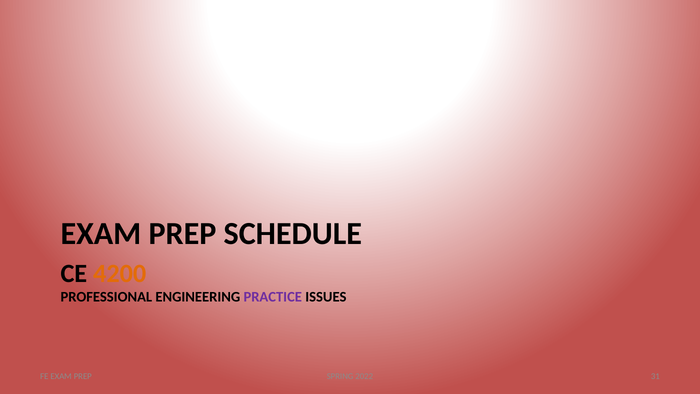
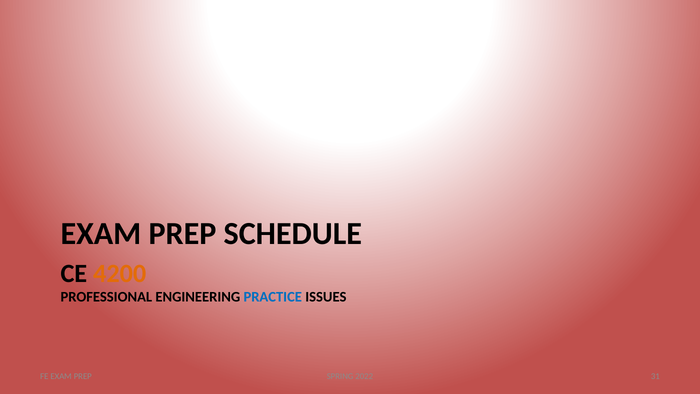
PRACTICE colour: purple -> blue (273, 297)
